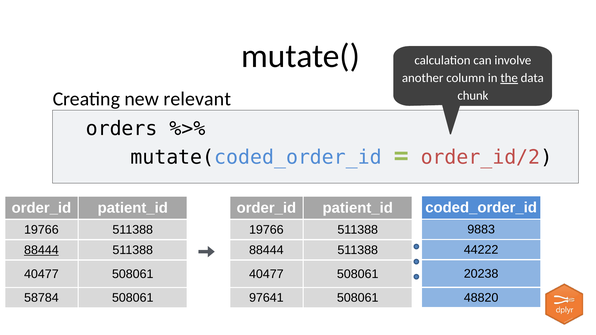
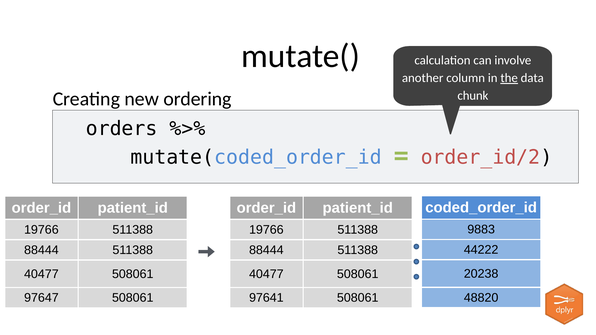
relevant: relevant -> ordering (197, 99)
88444 underline: present -> none (41, 250)
58784: 58784 -> 97647 (41, 298)
